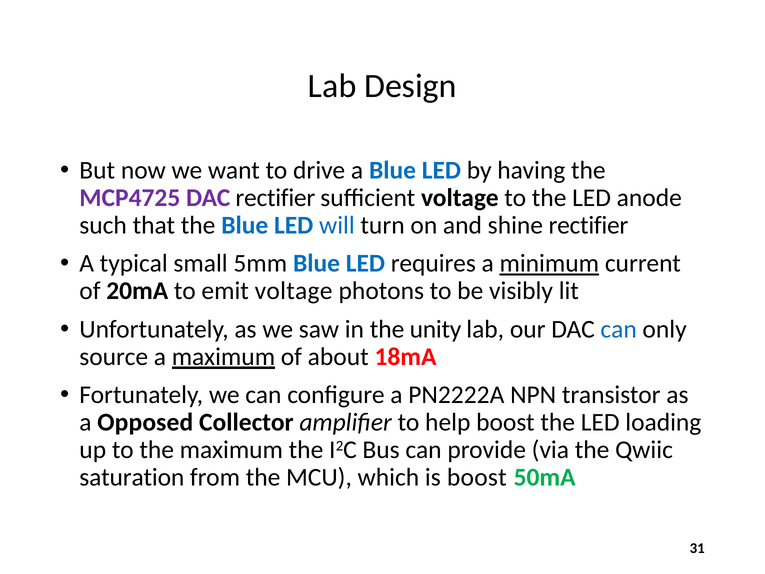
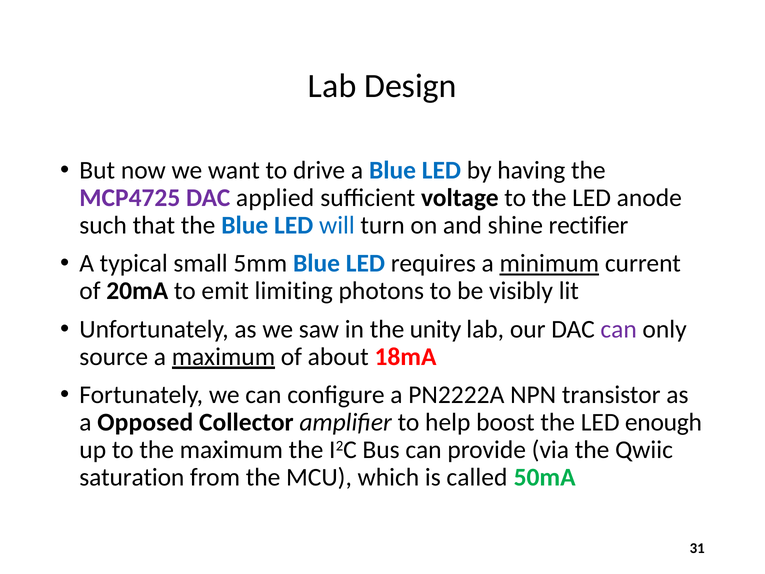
DAC rectifier: rectifier -> applied (275, 198)
emit voltage: voltage -> limiting (294, 291)
can colour: blue -> purple (619, 329)
loading: loading -> enough (663, 422)
is boost: boost -> called (477, 477)
